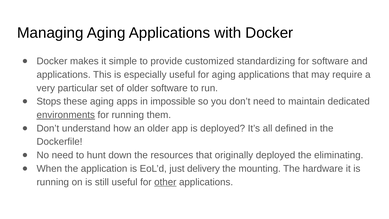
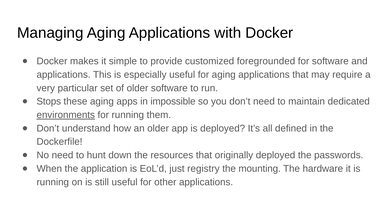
standardizing: standardizing -> foregrounded (266, 61)
eliminating: eliminating -> passwords (339, 155)
delivery: delivery -> registry (203, 169)
other underline: present -> none (165, 182)
